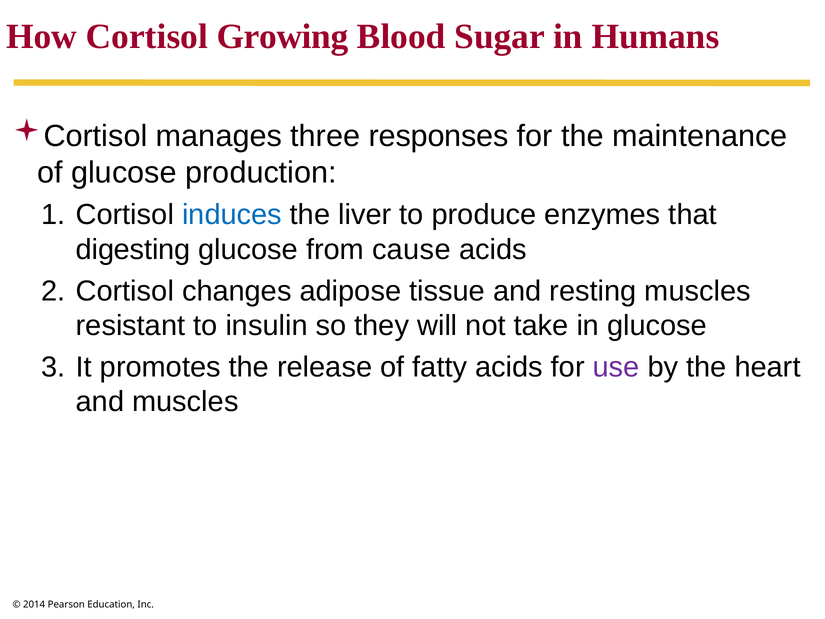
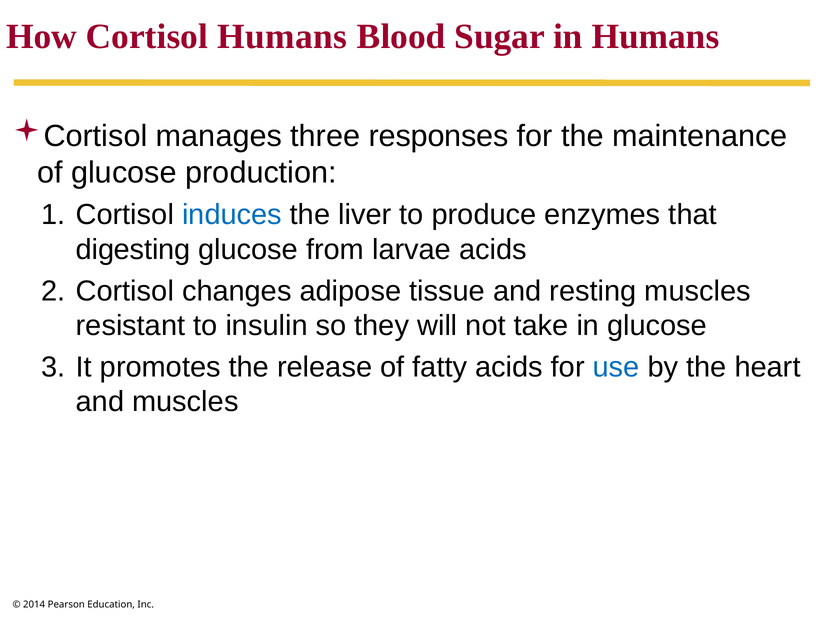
Cortisol Growing: Growing -> Humans (282, 37)
cause: cause -> larvae (412, 250)
use colour: purple -> blue (616, 367)
